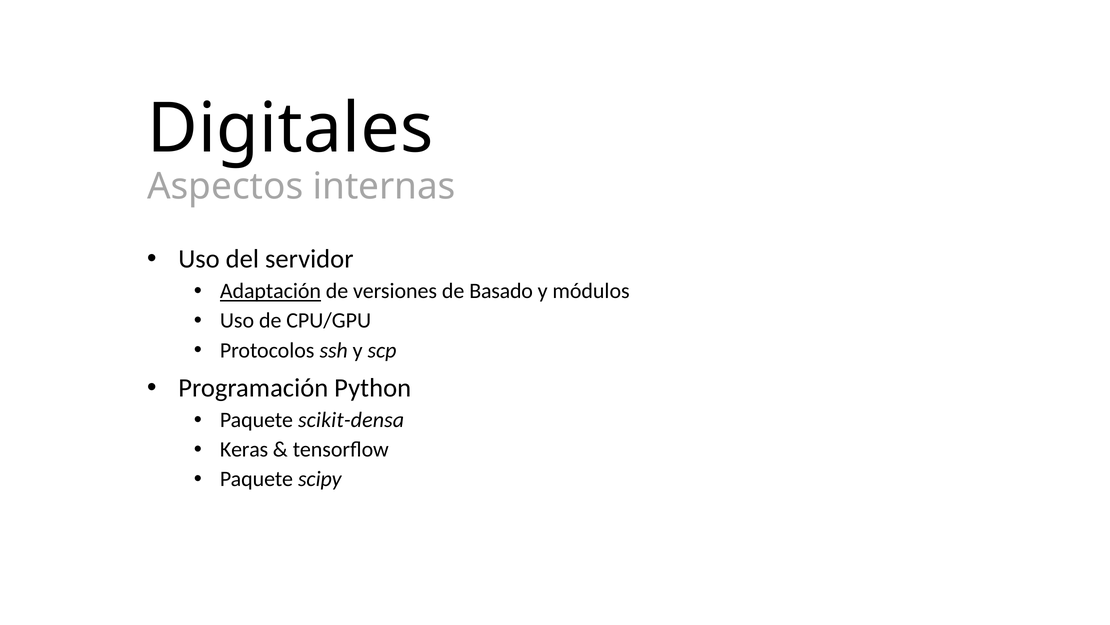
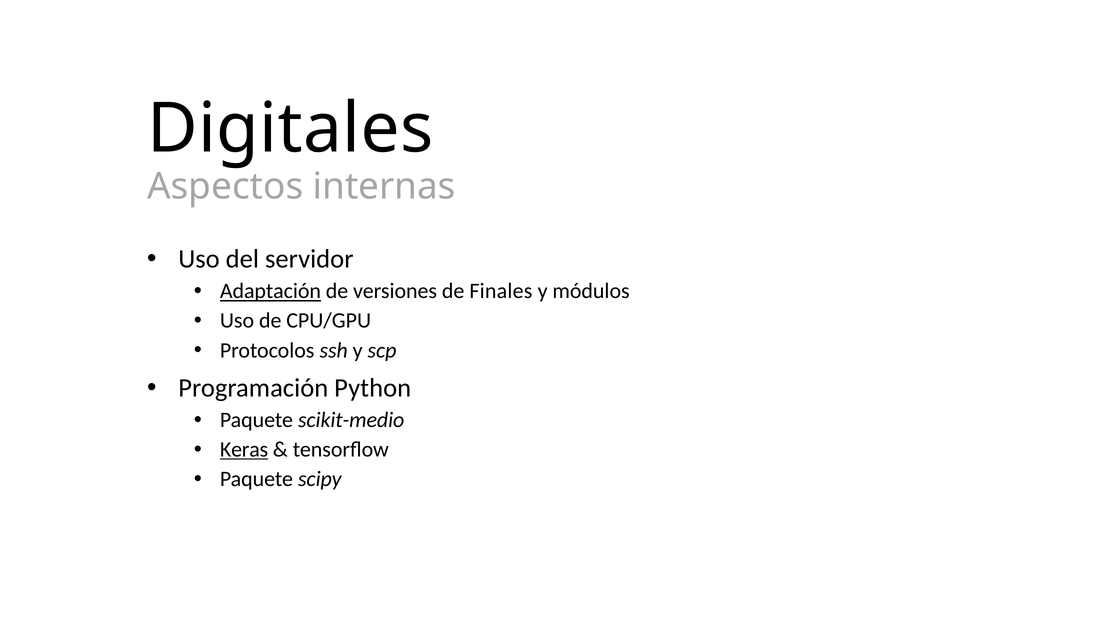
Basado: Basado -> Finales (501, 291)
scikit-densa: scikit-densa -> scikit-medio (351, 420)
Keras underline: none -> present (244, 449)
